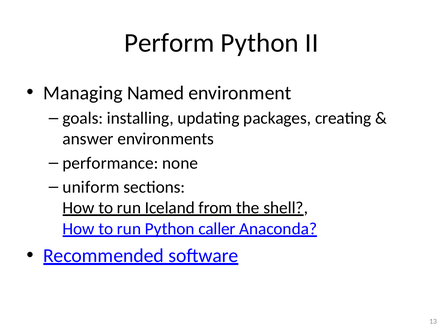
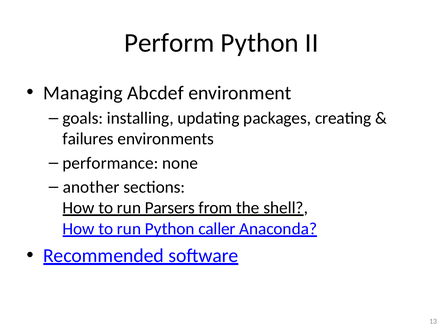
Named: Named -> Abcdef (155, 93)
answer: answer -> failures (88, 139)
uniform: uniform -> another (91, 187)
Iceland: Iceland -> Parsers (170, 208)
